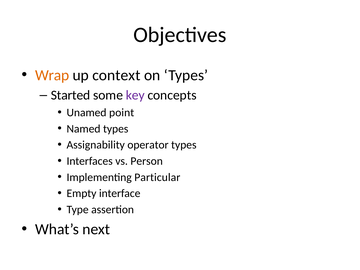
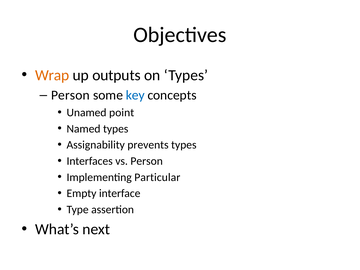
context: context -> outputs (116, 75)
Started: Started -> Person (70, 95)
key colour: purple -> blue (135, 95)
operator: operator -> prevents (148, 145)
